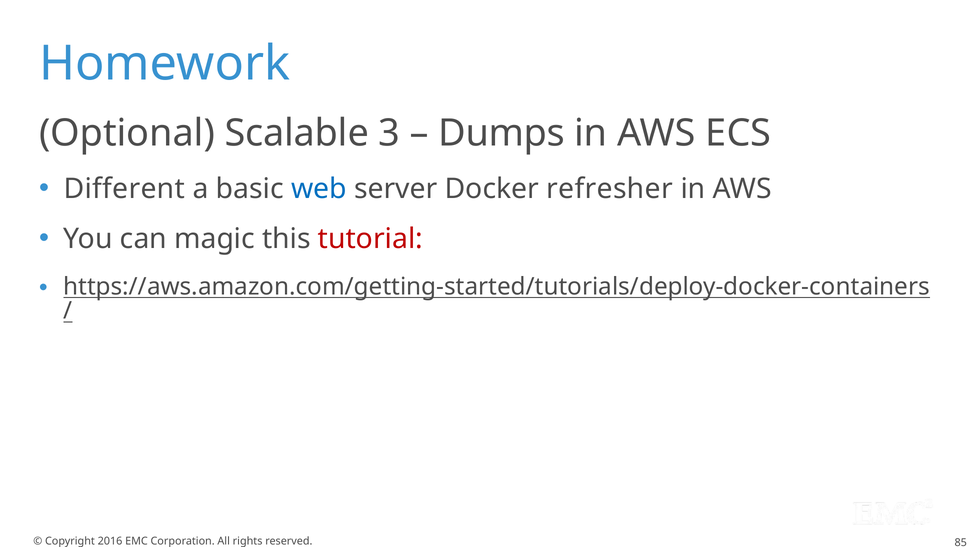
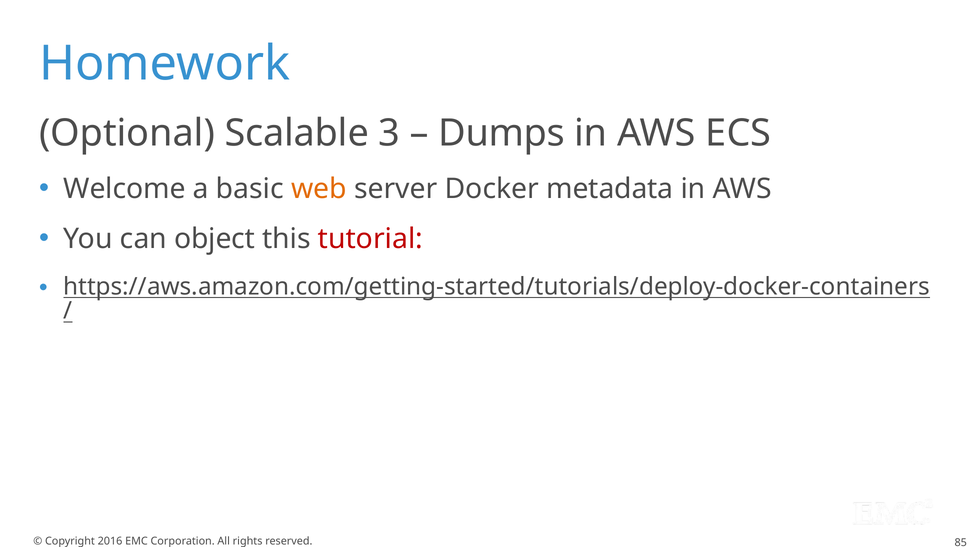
Different: Different -> Welcome (124, 189)
web colour: blue -> orange (319, 189)
refresher: refresher -> metadata (610, 189)
magic: magic -> object (215, 239)
